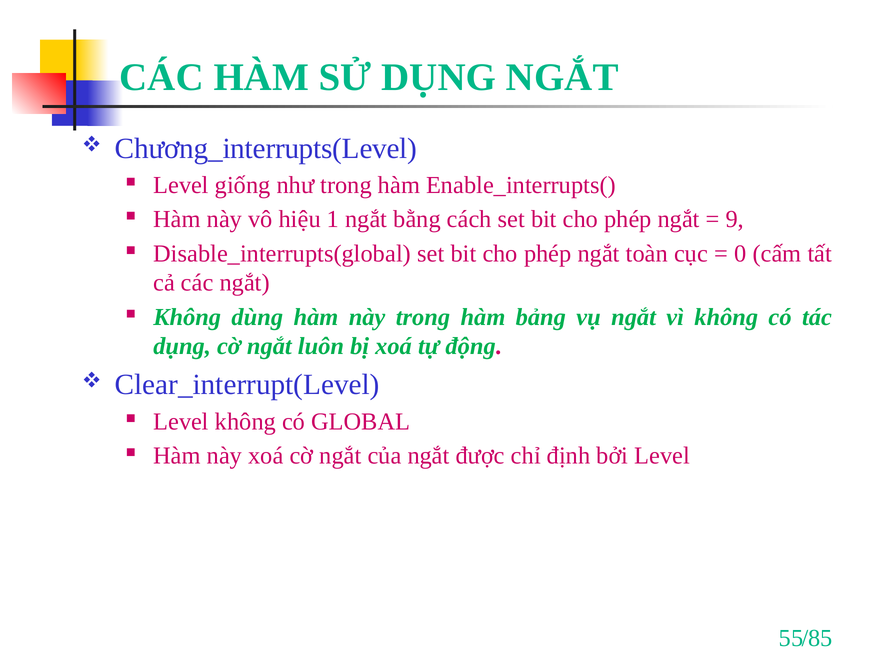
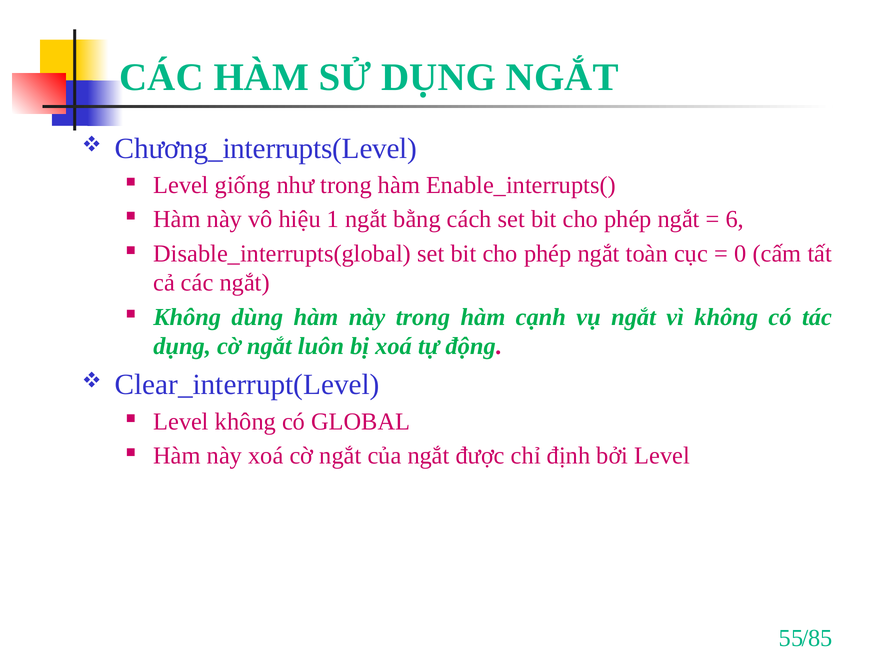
9: 9 -> 6 (735, 219)
bảng: bảng -> cạnh (541, 317)
